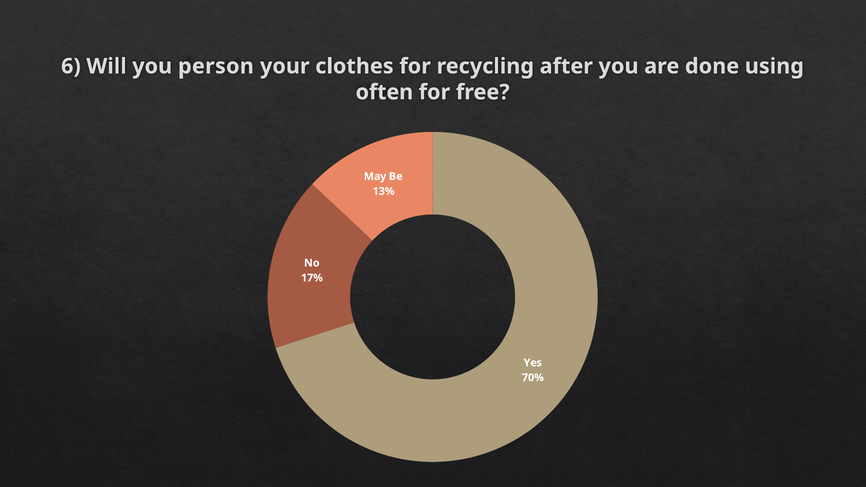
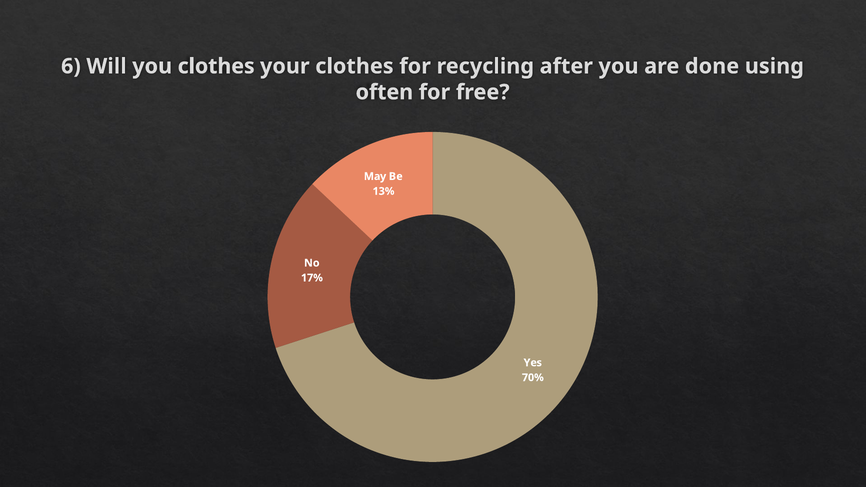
you person: person -> clothes (216, 66)
